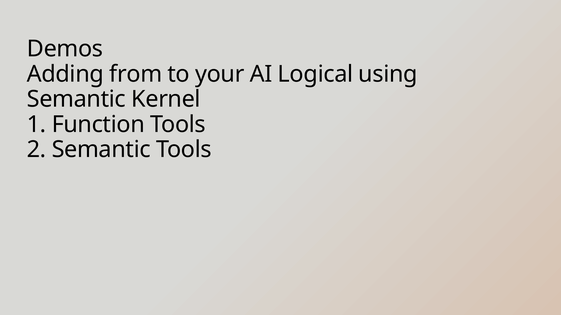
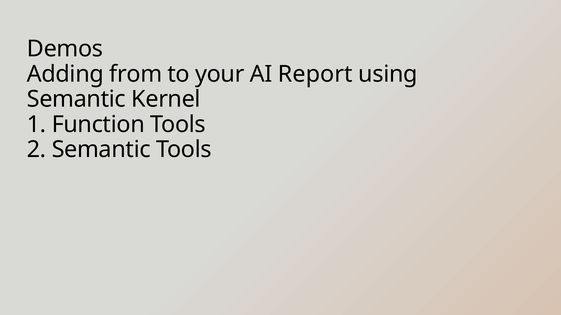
Logical: Logical -> Report (315, 74)
